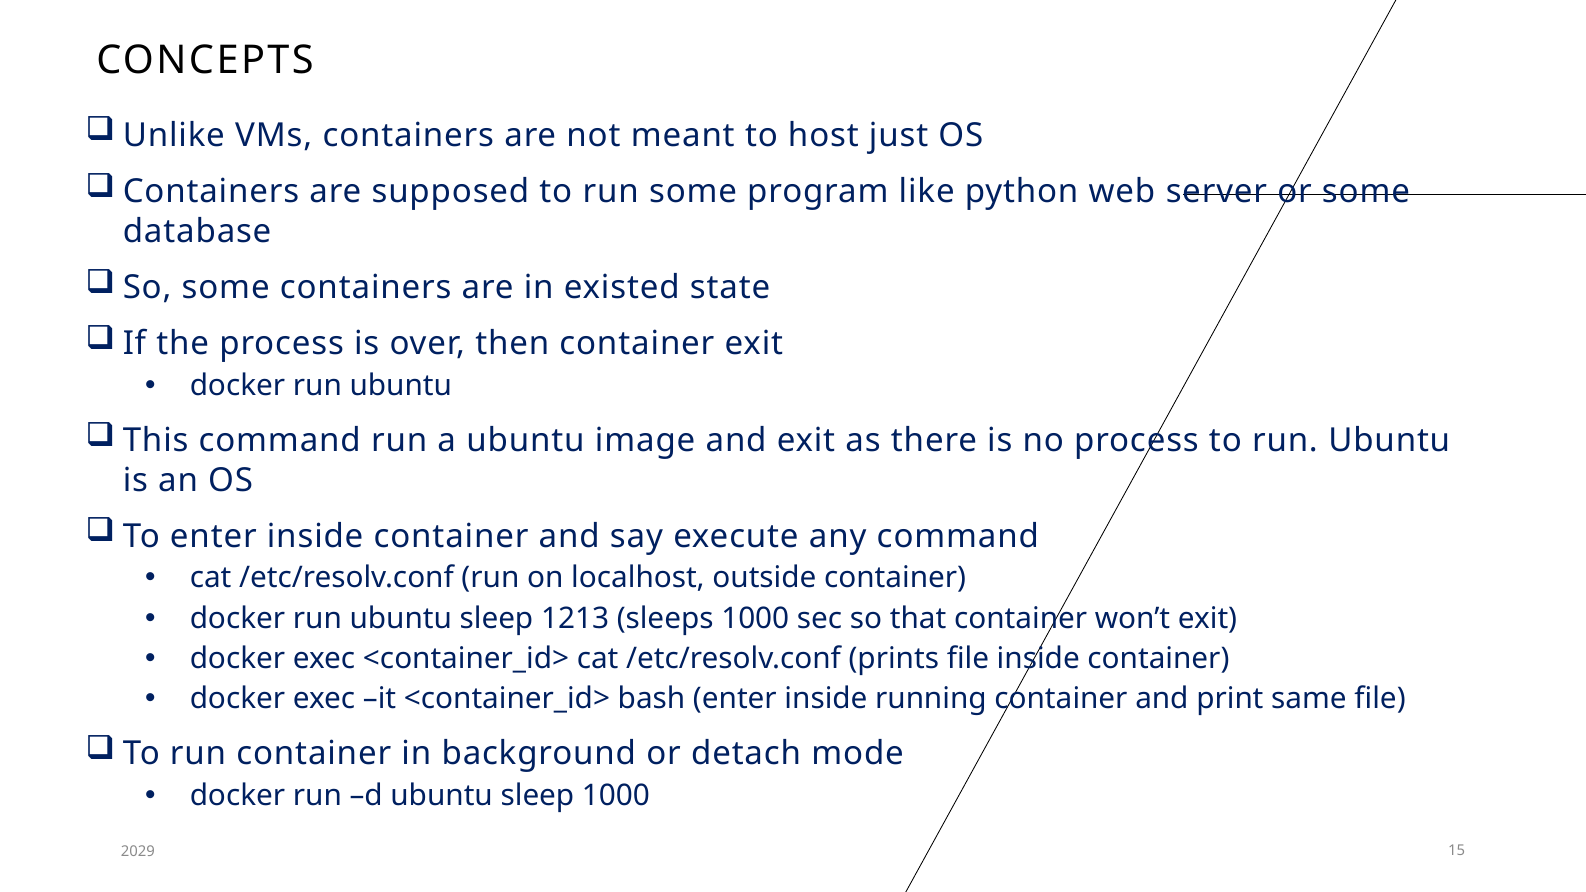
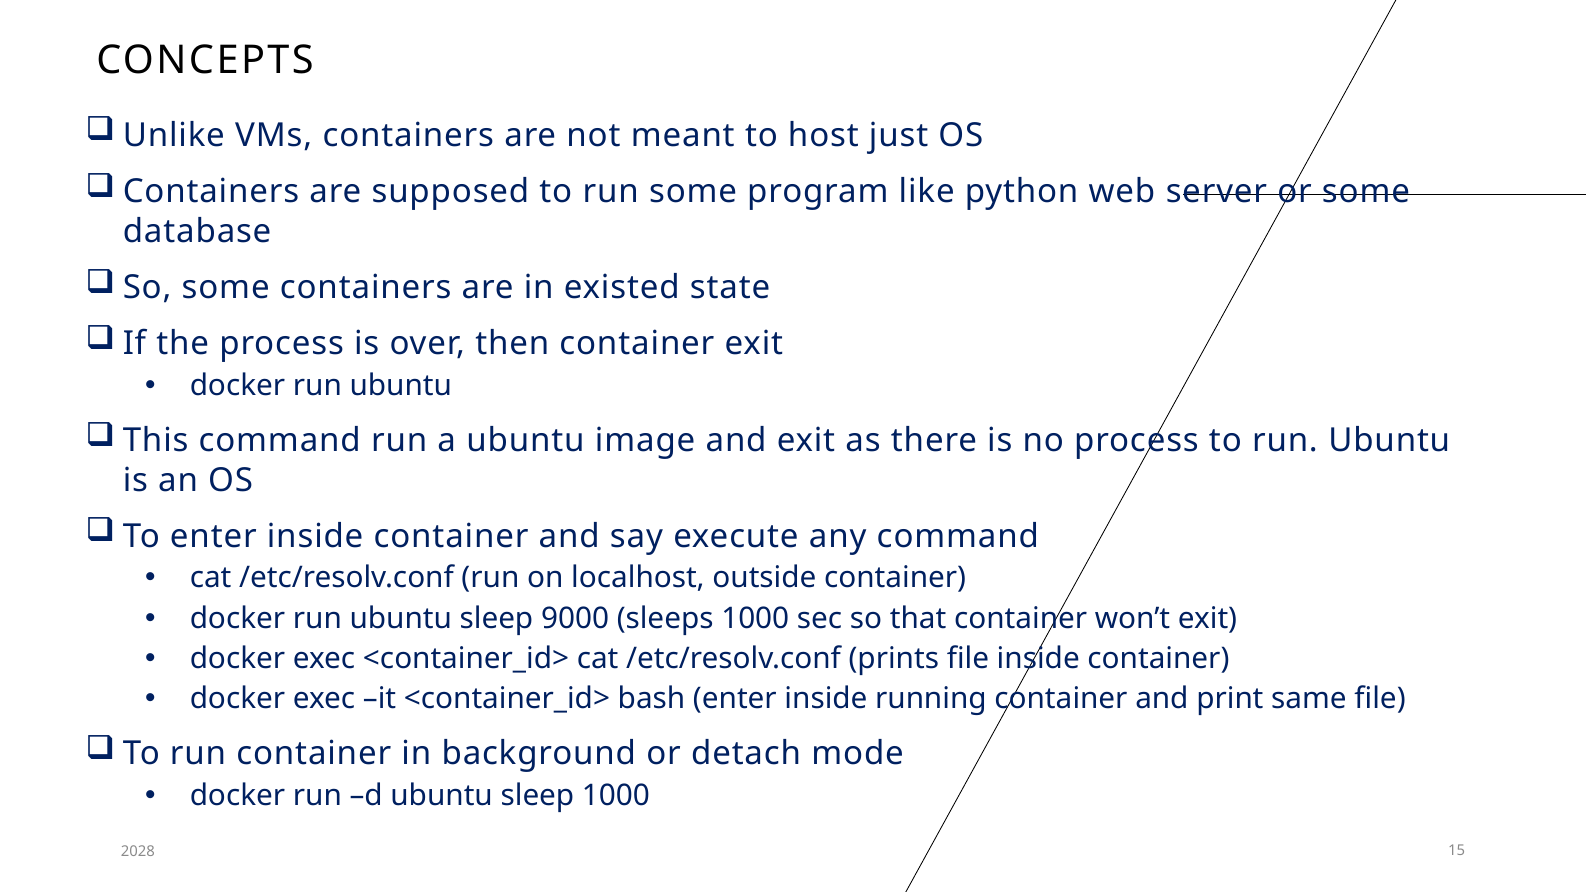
1213: 1213 -> 9000 (575, 618)
2029: 2029 -> 2028 (138, 852)
